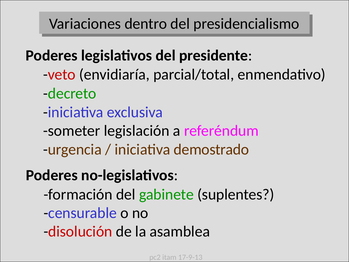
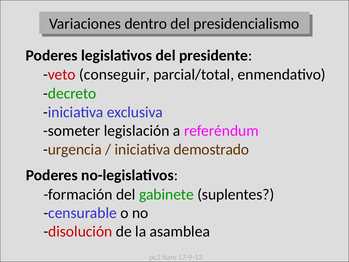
envidiaría: envidiaría -> conseguir (114, 74)
